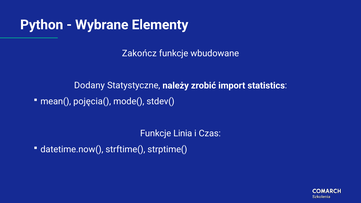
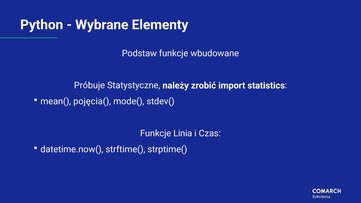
Zakończ: Zakończ -> Podstaw (139, 54)
Dodany: Dodany -> Próbuje (89, 86)
